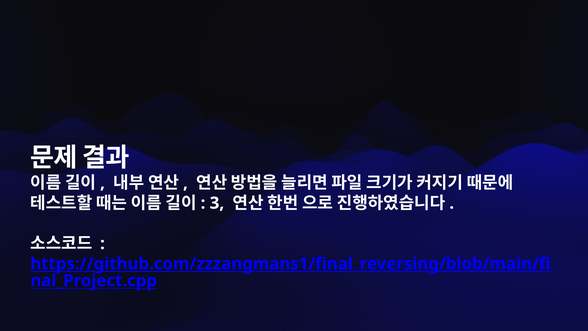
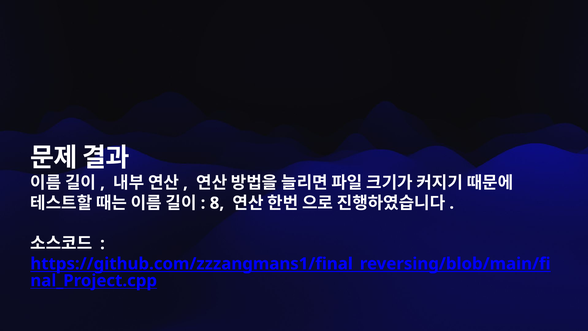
3: 3 -> 8 (217, 203)
